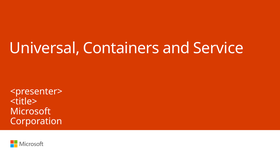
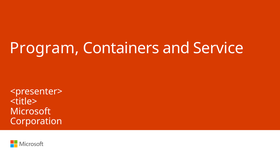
Universal: Universal -> Program (44, 48)
